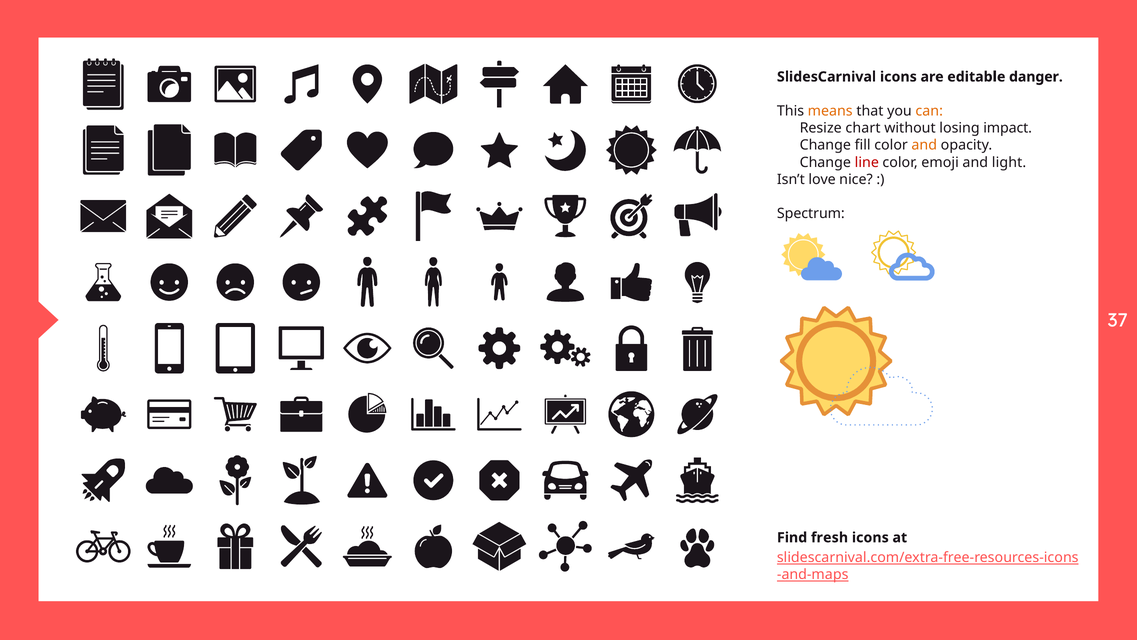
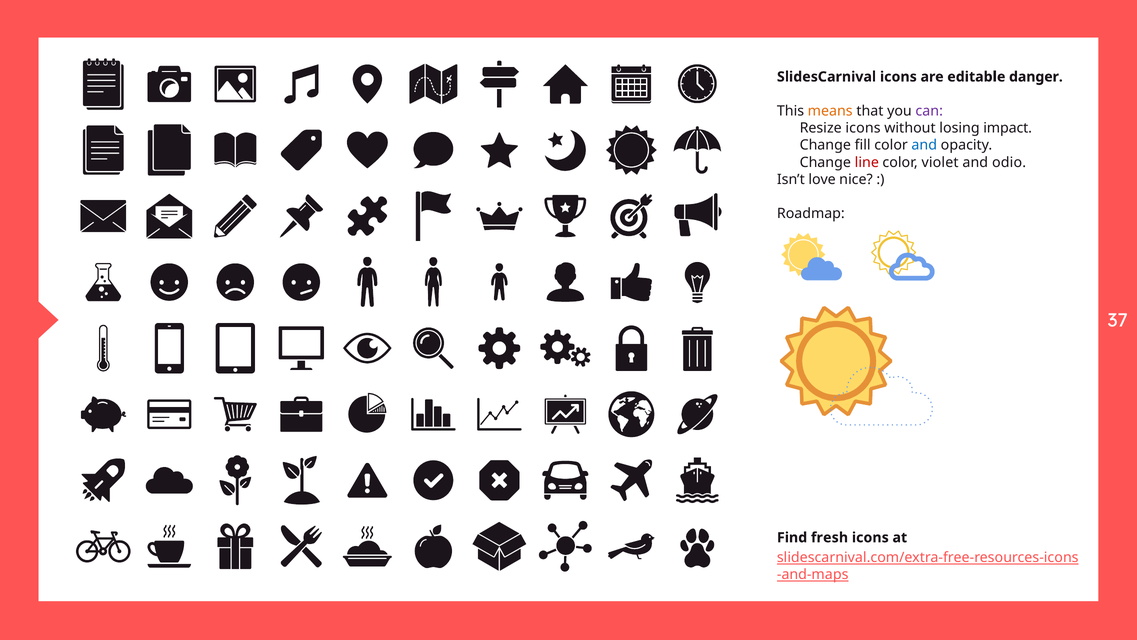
can colour: orange -> purple (929, 111)
chart: chart -> icons (863, 128)
and colour: orange -> blue (924, 145)
emoji: emoji -> violet (940, 162)
light: light -> odio (1009, 162)
Spectrum: Spectrum -> Roadmap (811, 214)
